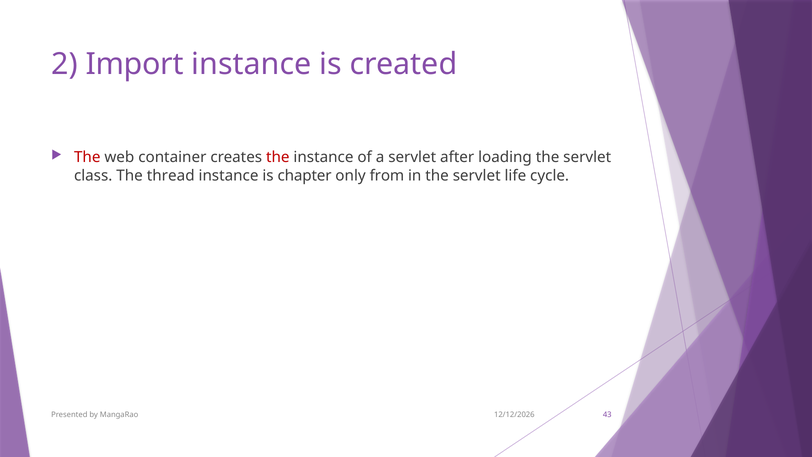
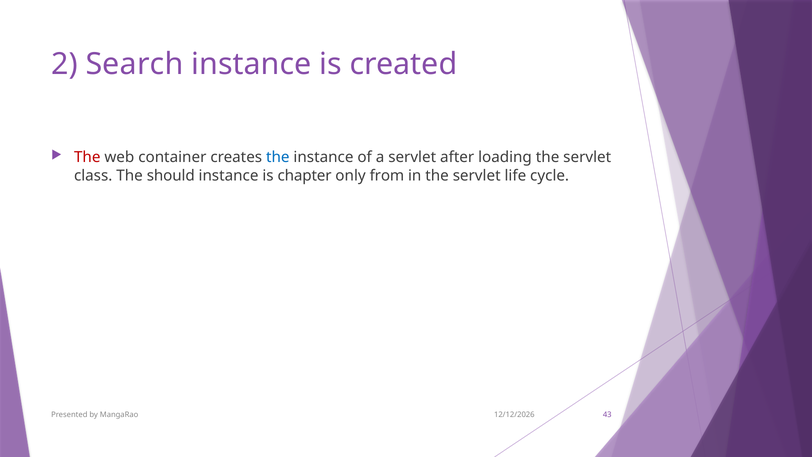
Import: Import -> Search (134, 64)
the colour: red -> blue (278, 157)
thread: thread -> should (171, 175)
